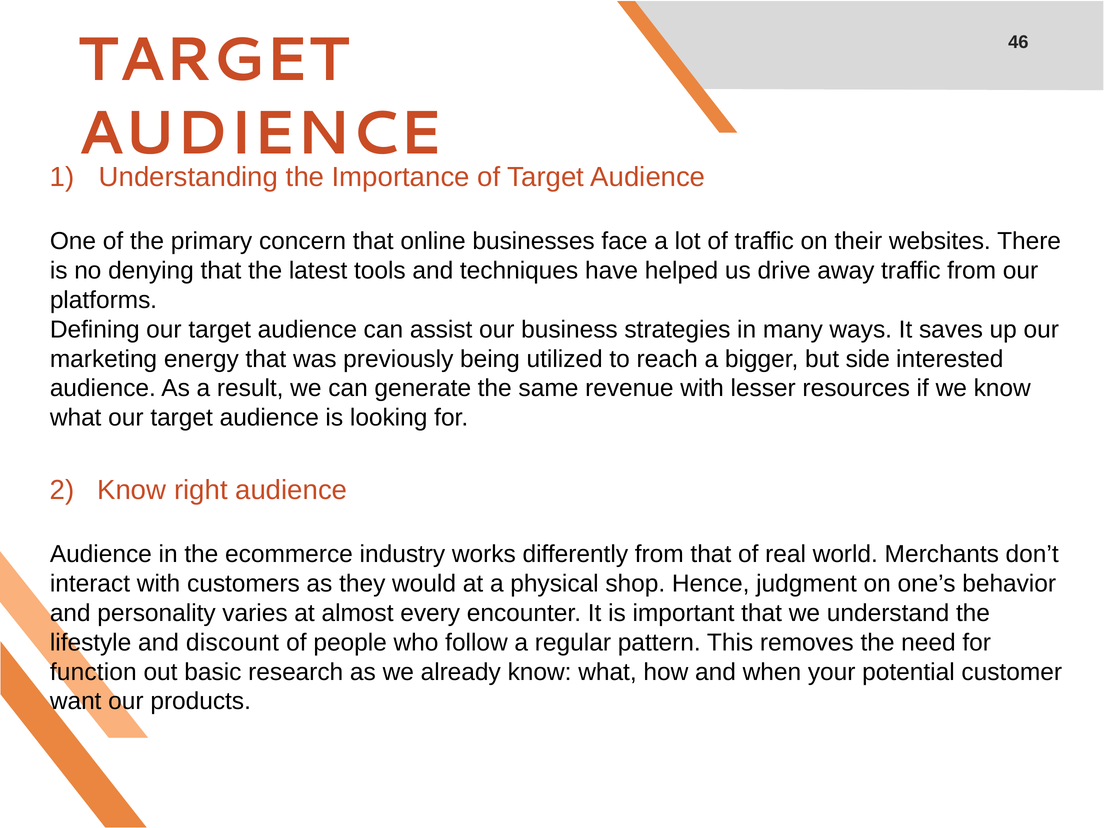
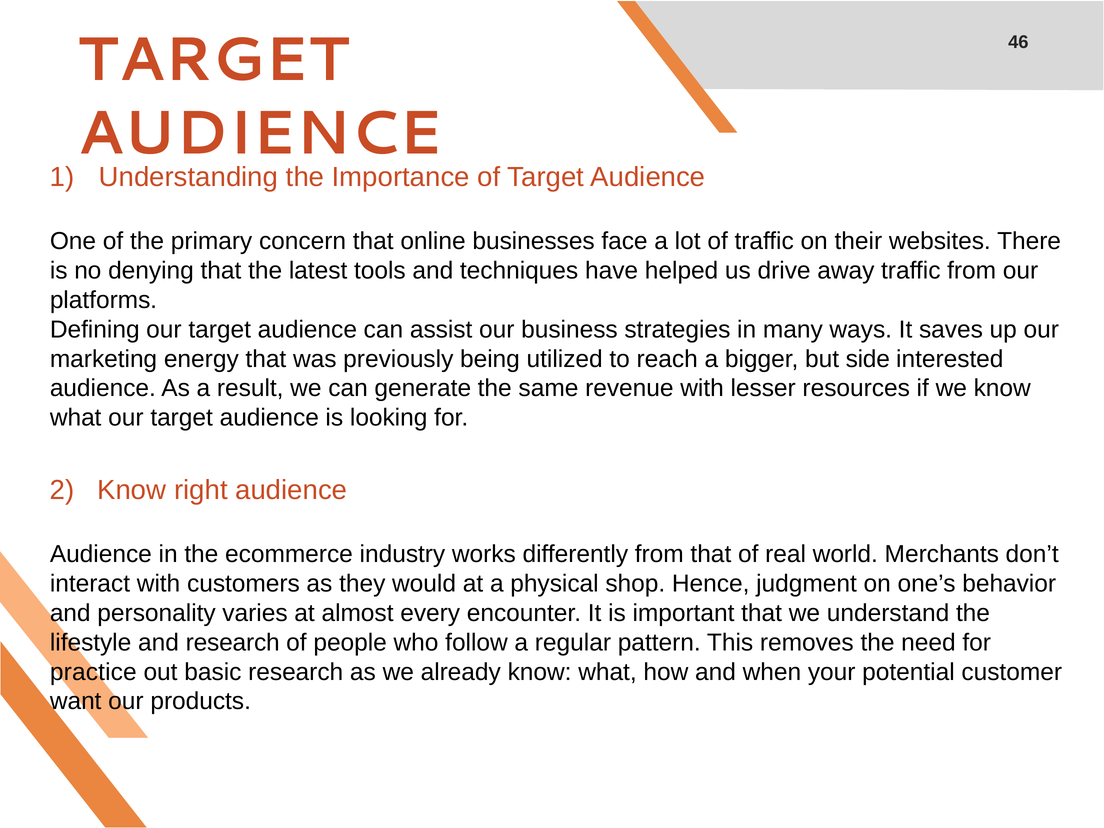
and discount: discount -> research (233, 642)
function: function -> practice (93, 672)
